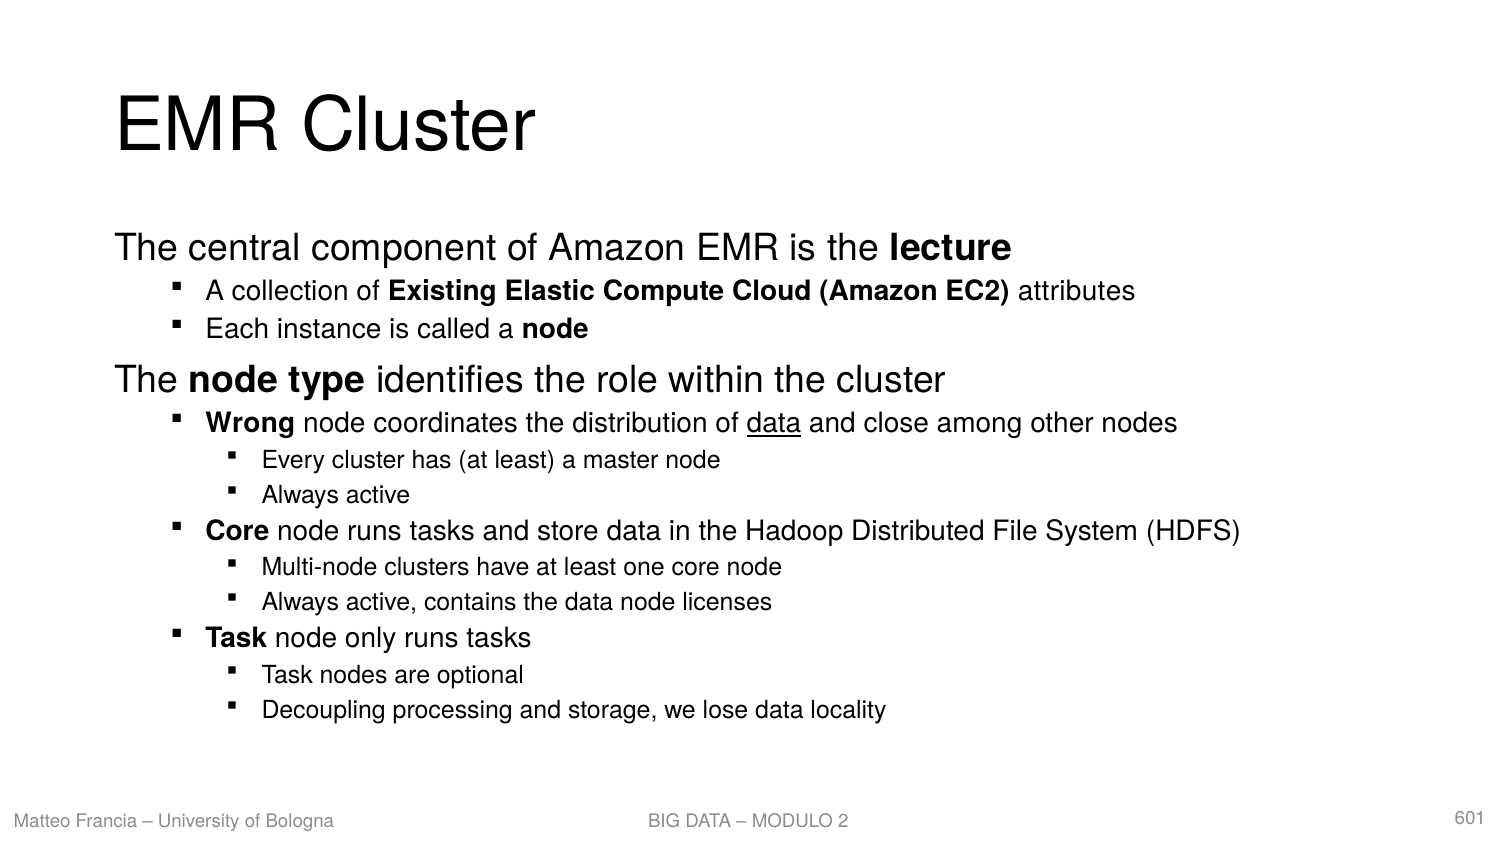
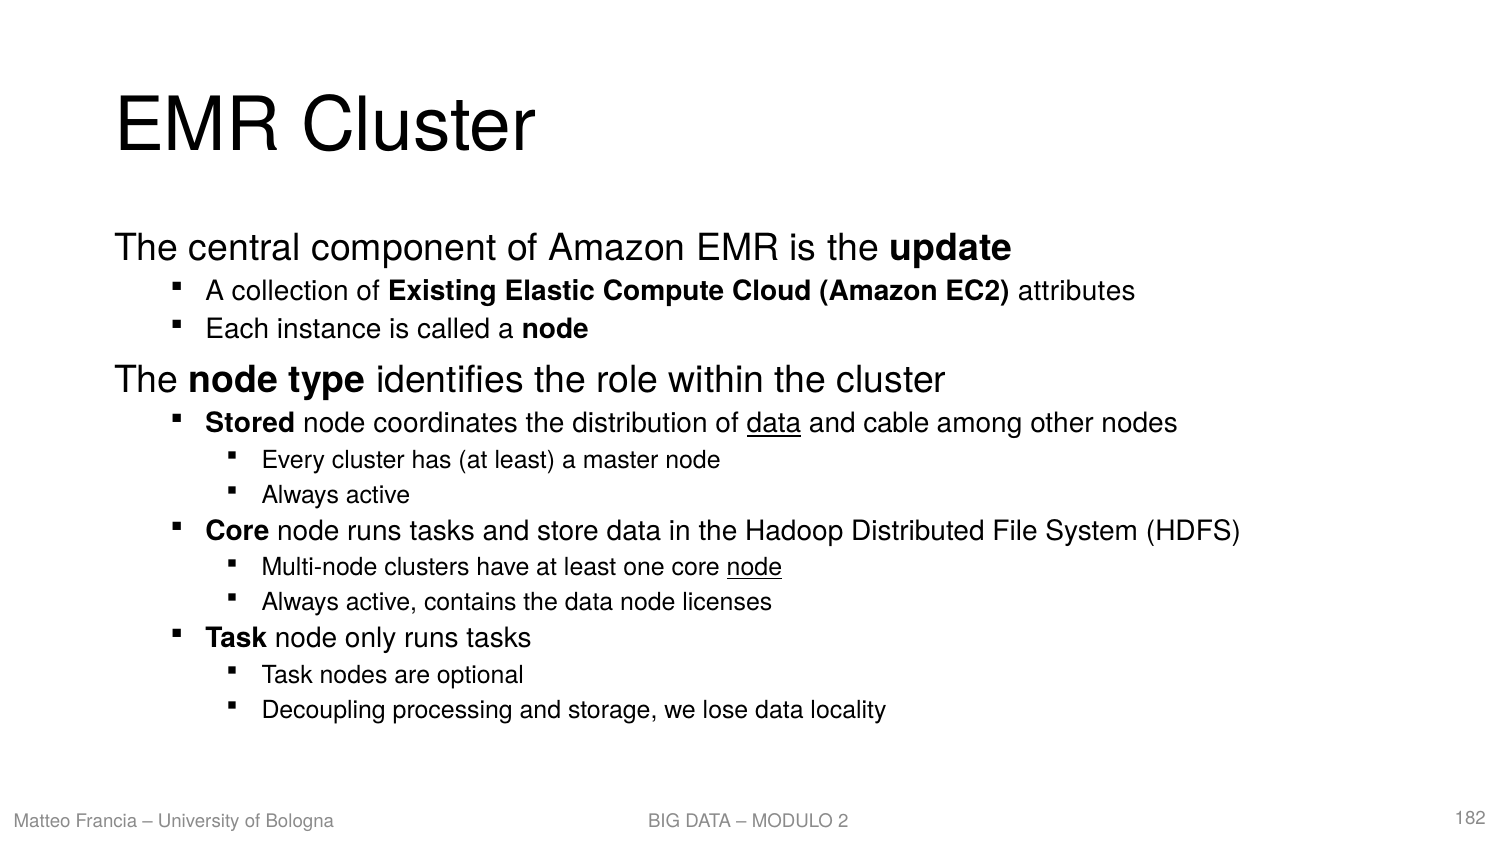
lecture: lecture -> update (951, 248)
Wrong: Wrong -> Stored (250, 424)
close: close -> cable (896, 424)
node underline: none -> present (754, 568)
601: 601 -> 182 (1470, 819)
